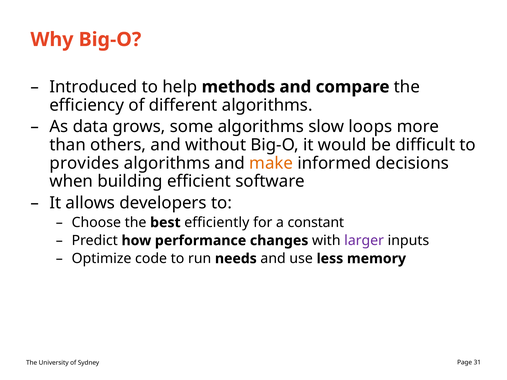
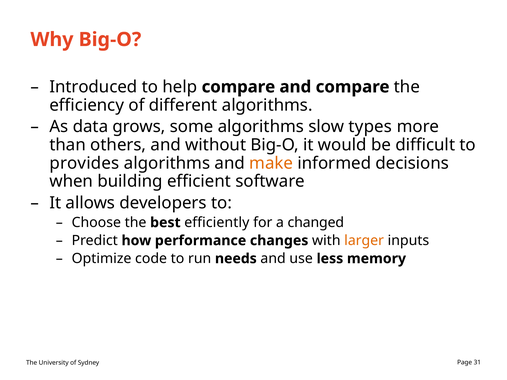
help methods: methods -> compare (238, 87)
loops: loops -> types (370, 127)
constant: constant -> changed (316, 223)
larger colour: purple -> orange (364, 241)
